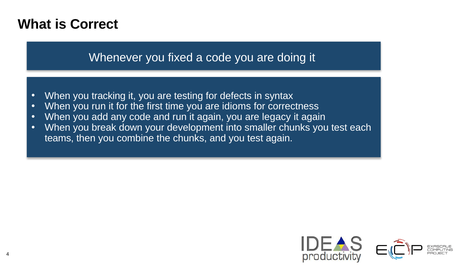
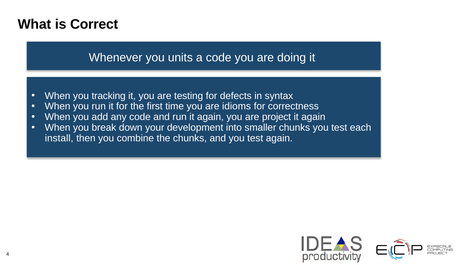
fixed: fixed -> units (180, 58)
legacy: legacy -> project (277, 117)
teams: teams -> install (59, 138)
